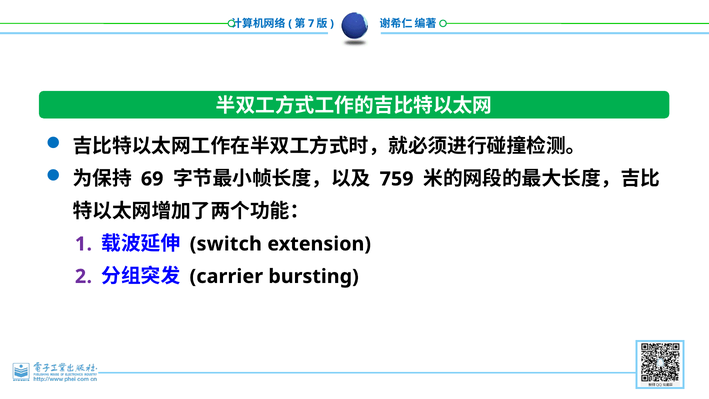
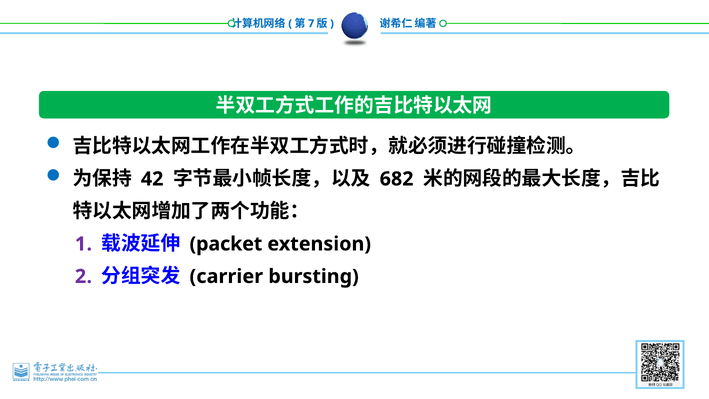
69: 69 -> 42 (152, 179)
759: 759 -> 682 (397, 179)
switch: switch -> packet (226, 244)
